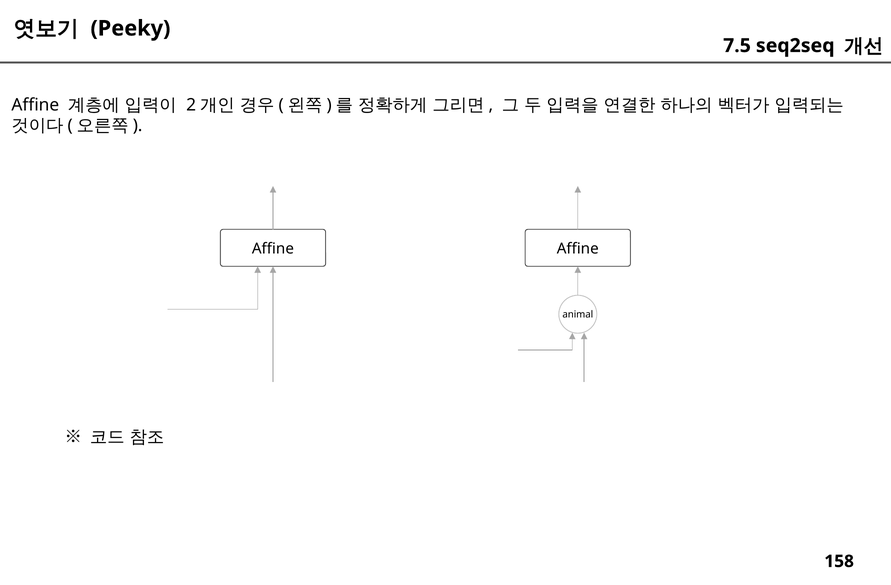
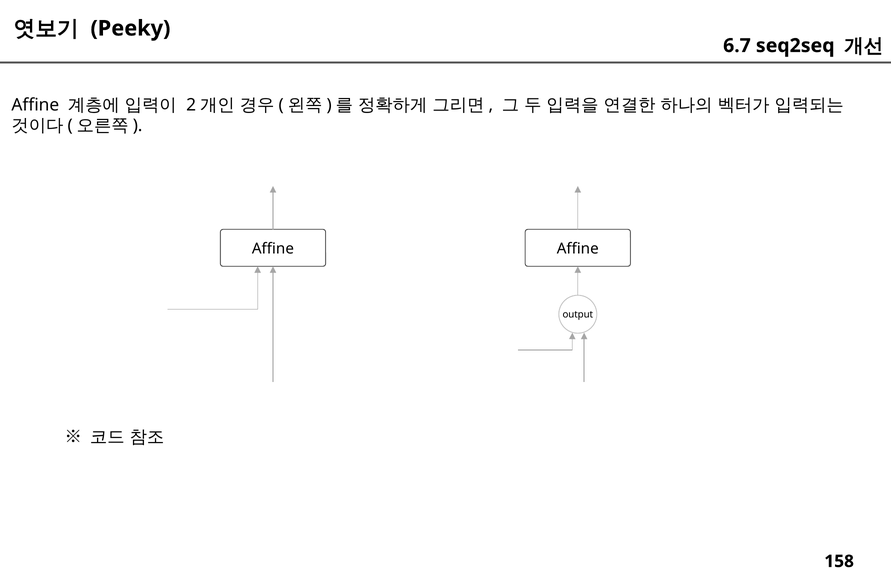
7.5: 7.5 -> 6.7 (737, 46)
animal: animal -> output (578, 315)
